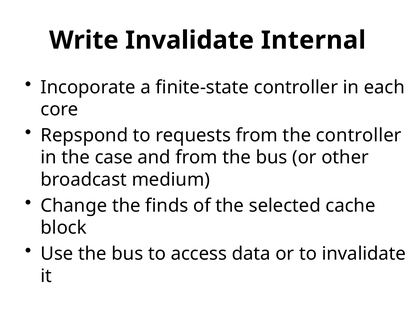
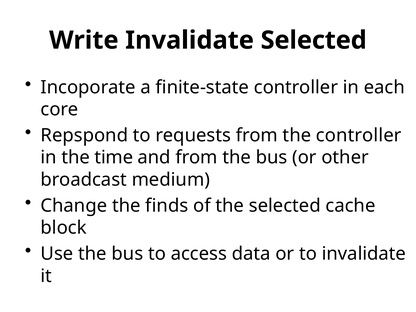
Invalidate Internal: Internal -> Selected (314, 40)
case: case -> time (114, 158)
